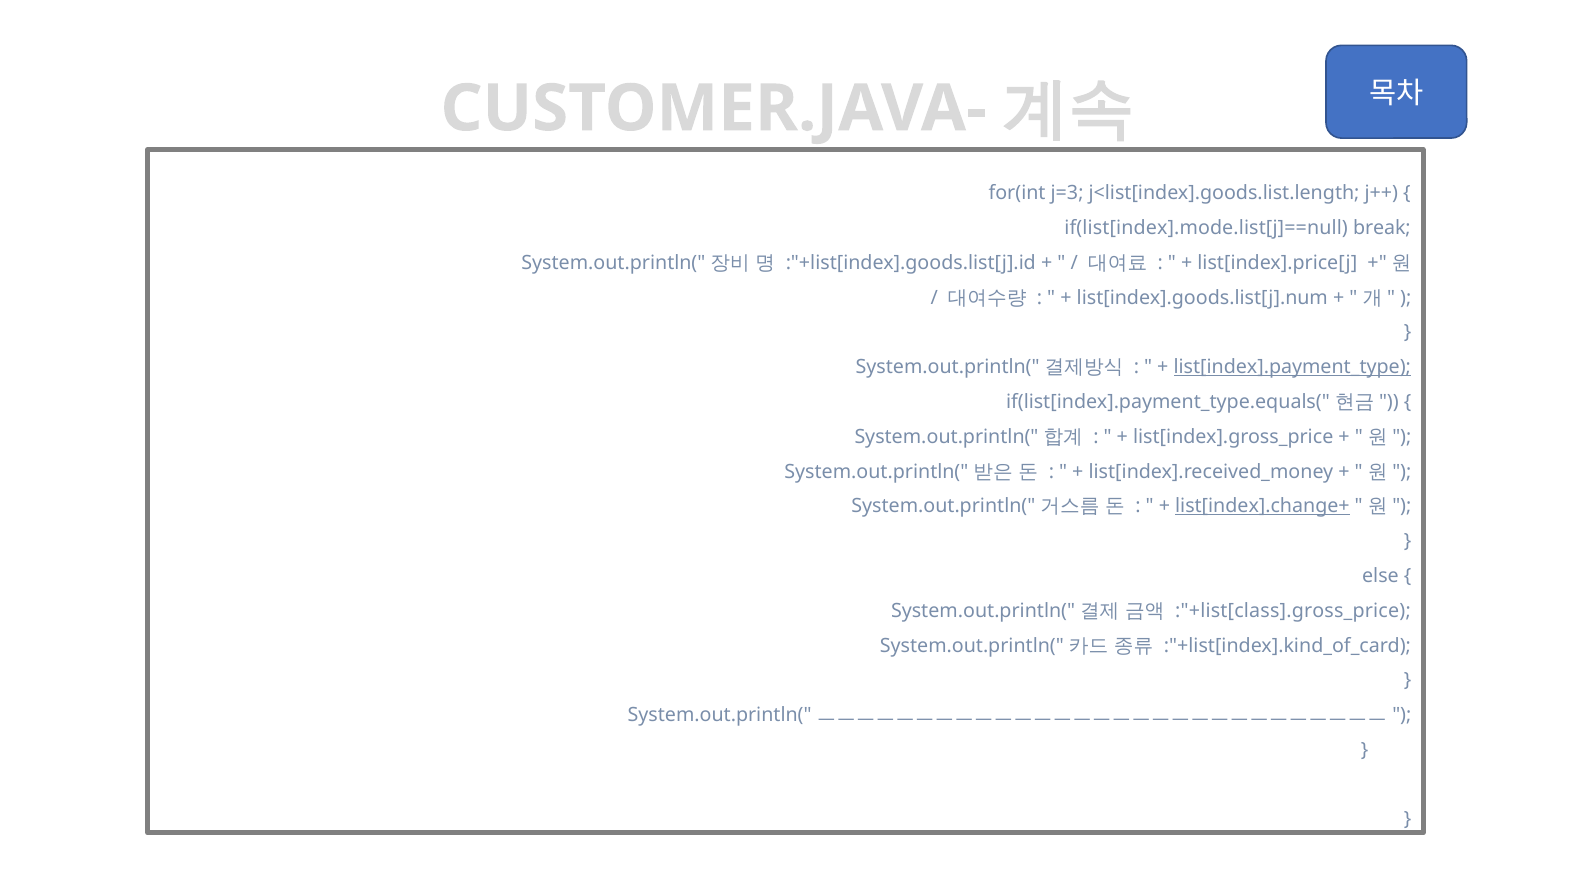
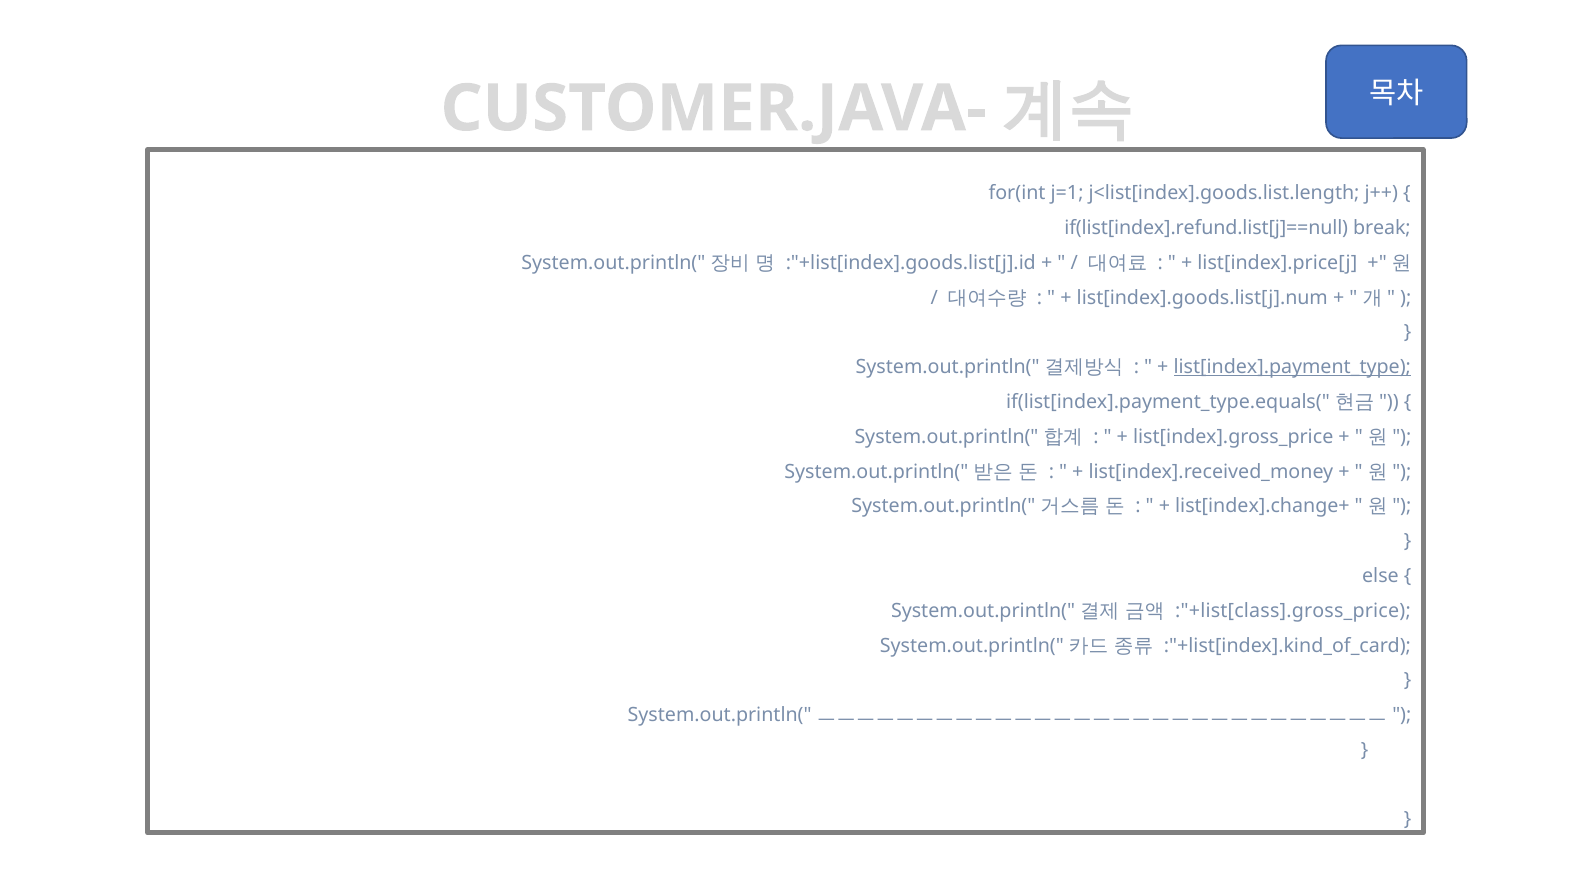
j=3: j=3 -> j=1 (1067, 193)
if(list[index].mode.list[j]==null: if(list[index].mode.list[j]==null -> if(list[index].refund.list[j]==null (1206, 228)
list[index].change+ underline: present -> none (1262, 506)
